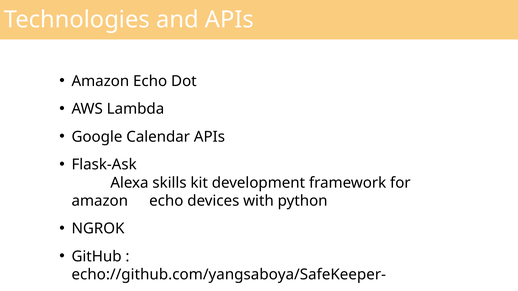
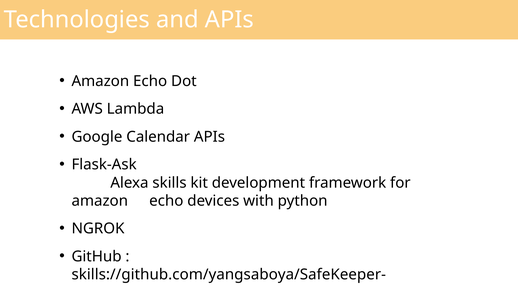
echo://github.com/yangsaboya/SafeKeeper-: echo://github.com/yangsaboya/SafeKeeper- -> skills://github.com/yangsaboya/SafeKeeper- (229, 275)
